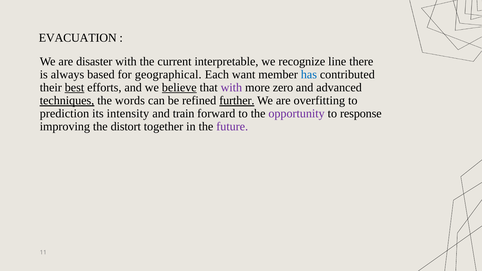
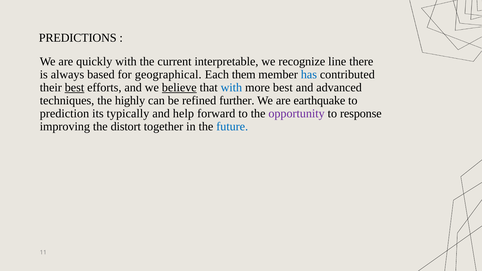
EVACUATION: EVACUATION -> PREDICTIONS (78, 38)
disaster: disaster -> quickly (94, 62)
want: want -> them (244, 75)
with colour: purple -> blue (231, 88)
more zero: zero -> best (283, 88)
techniques underline: present -> none (67, 101)
words: words -> highly (130, 101)
further underline: present -> none (237, 101)
overfitting: overfitting -> earthquake (319, 101)
intensity: intensity -> typically (128, 114)
train: train -> help (183, 114)
future colour: purple -> blue (232, 127)
